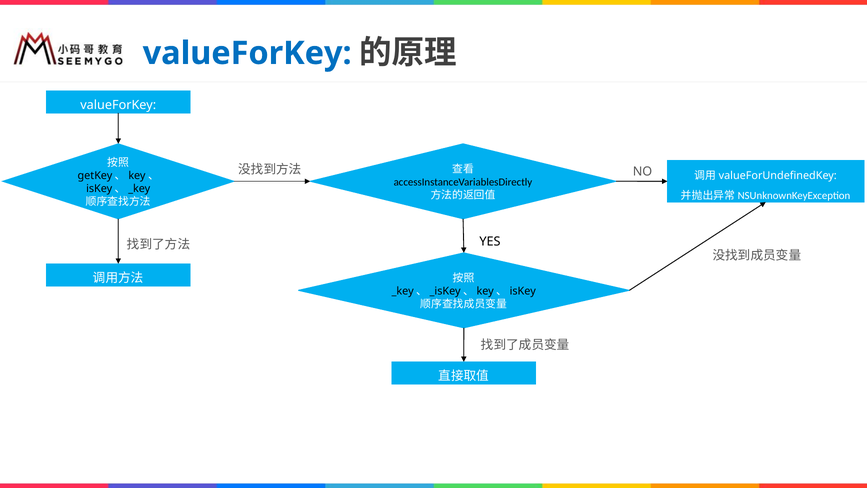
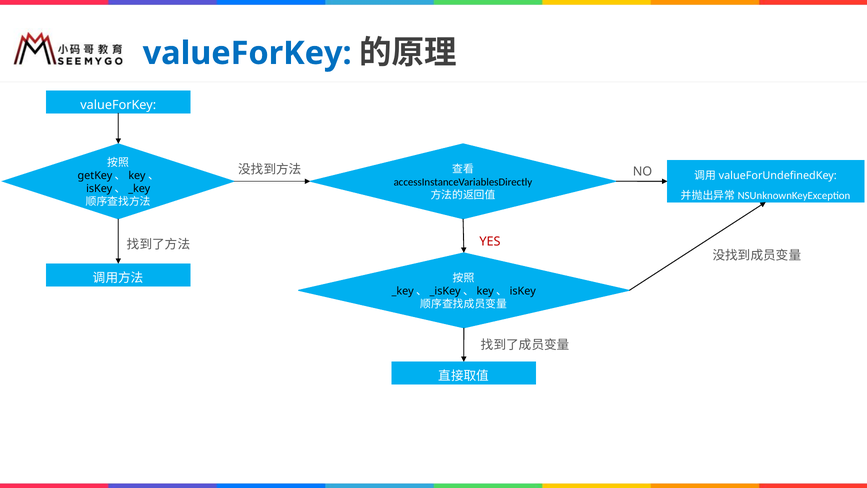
YES colour: black -> red (490, 241)
